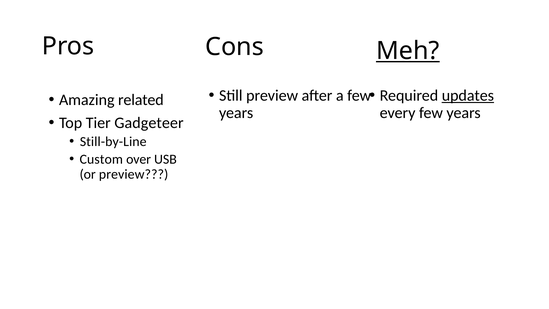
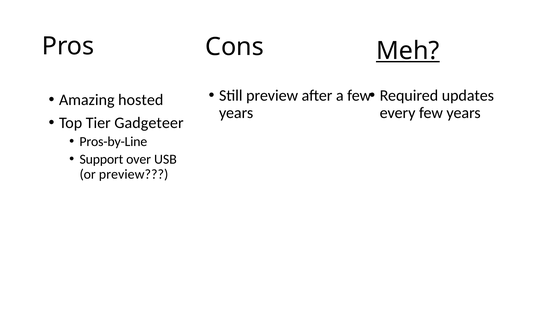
updates underline: present -> none (468, 95)
related: related -> hosted (141, 100)
Still-by-Line: Still-by-Line -> Pros-by-Line (113, 142)
Custom: Custom -> Support (101, 159)
